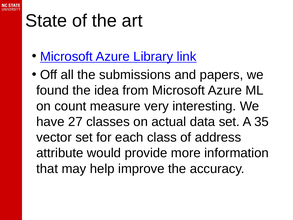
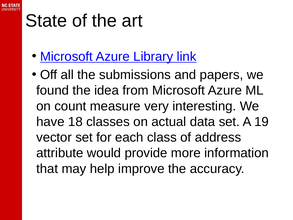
27: 27 -> 18 (75, 122)
35: 35 -> 19 (262, 122)
